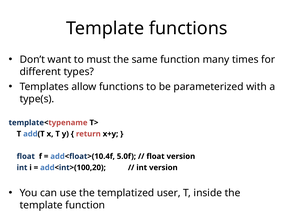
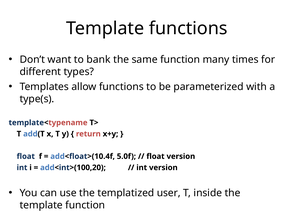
must: must -> bank (99, 60)
